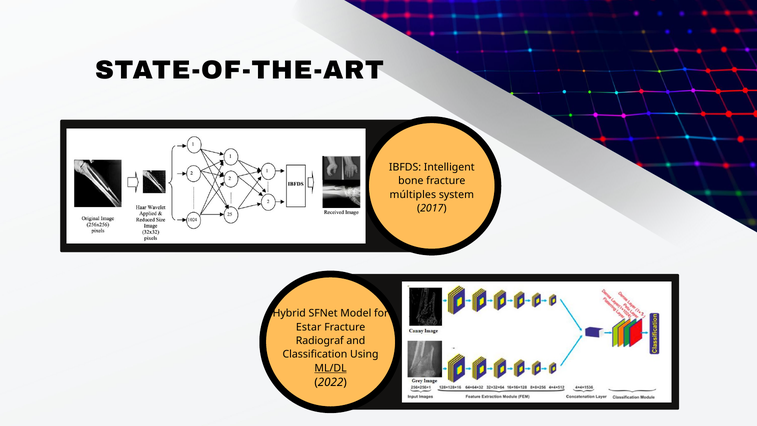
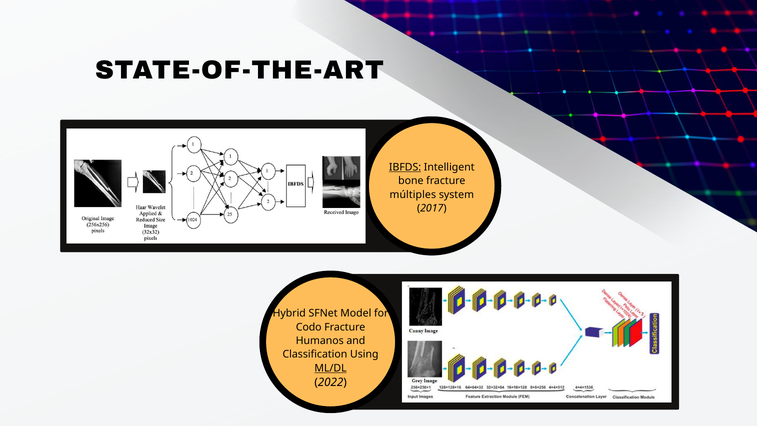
IBFDS underline: none -> present (405, 167)
Estar: Estar -> Codo (309, 327)
Radiograf: Radiograf -> Humanos (320, 341)
